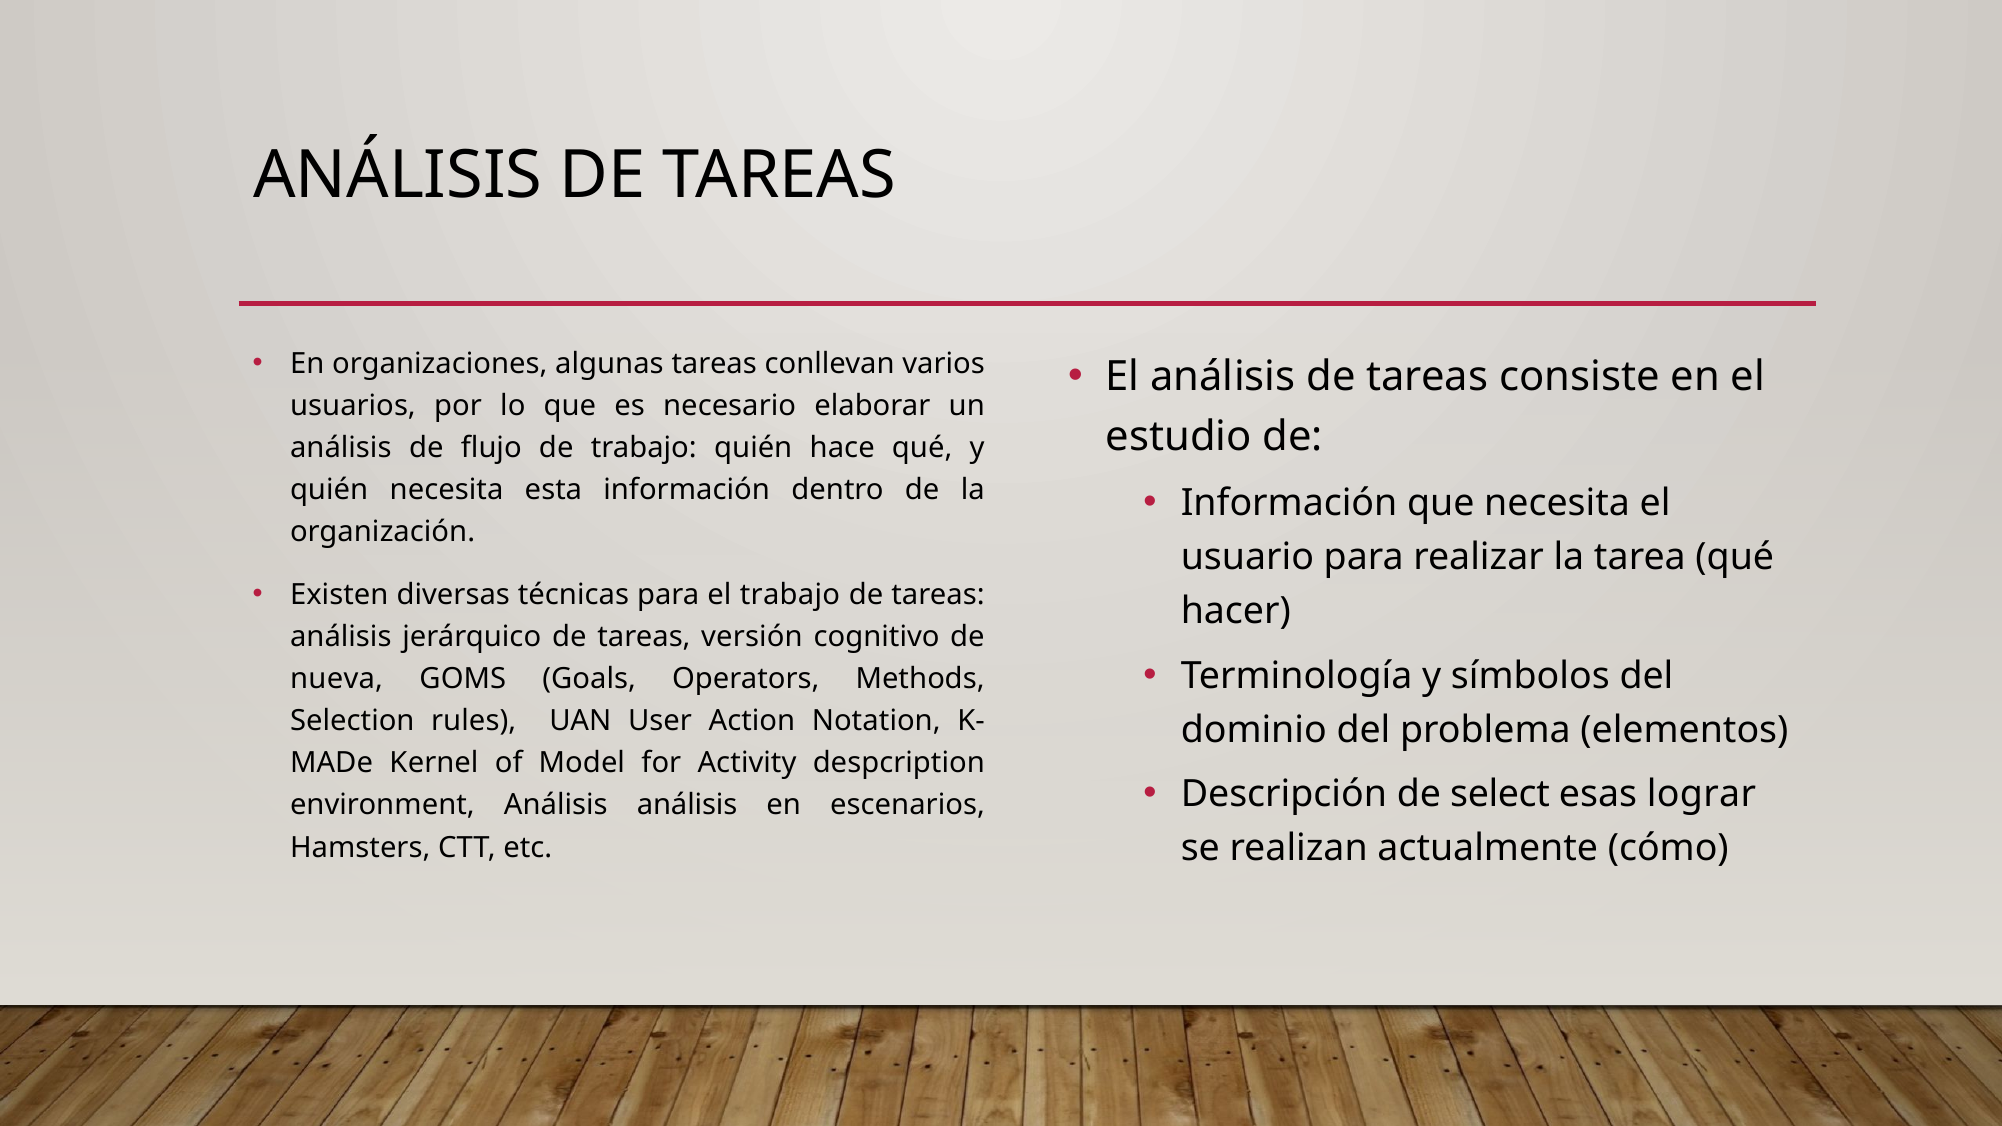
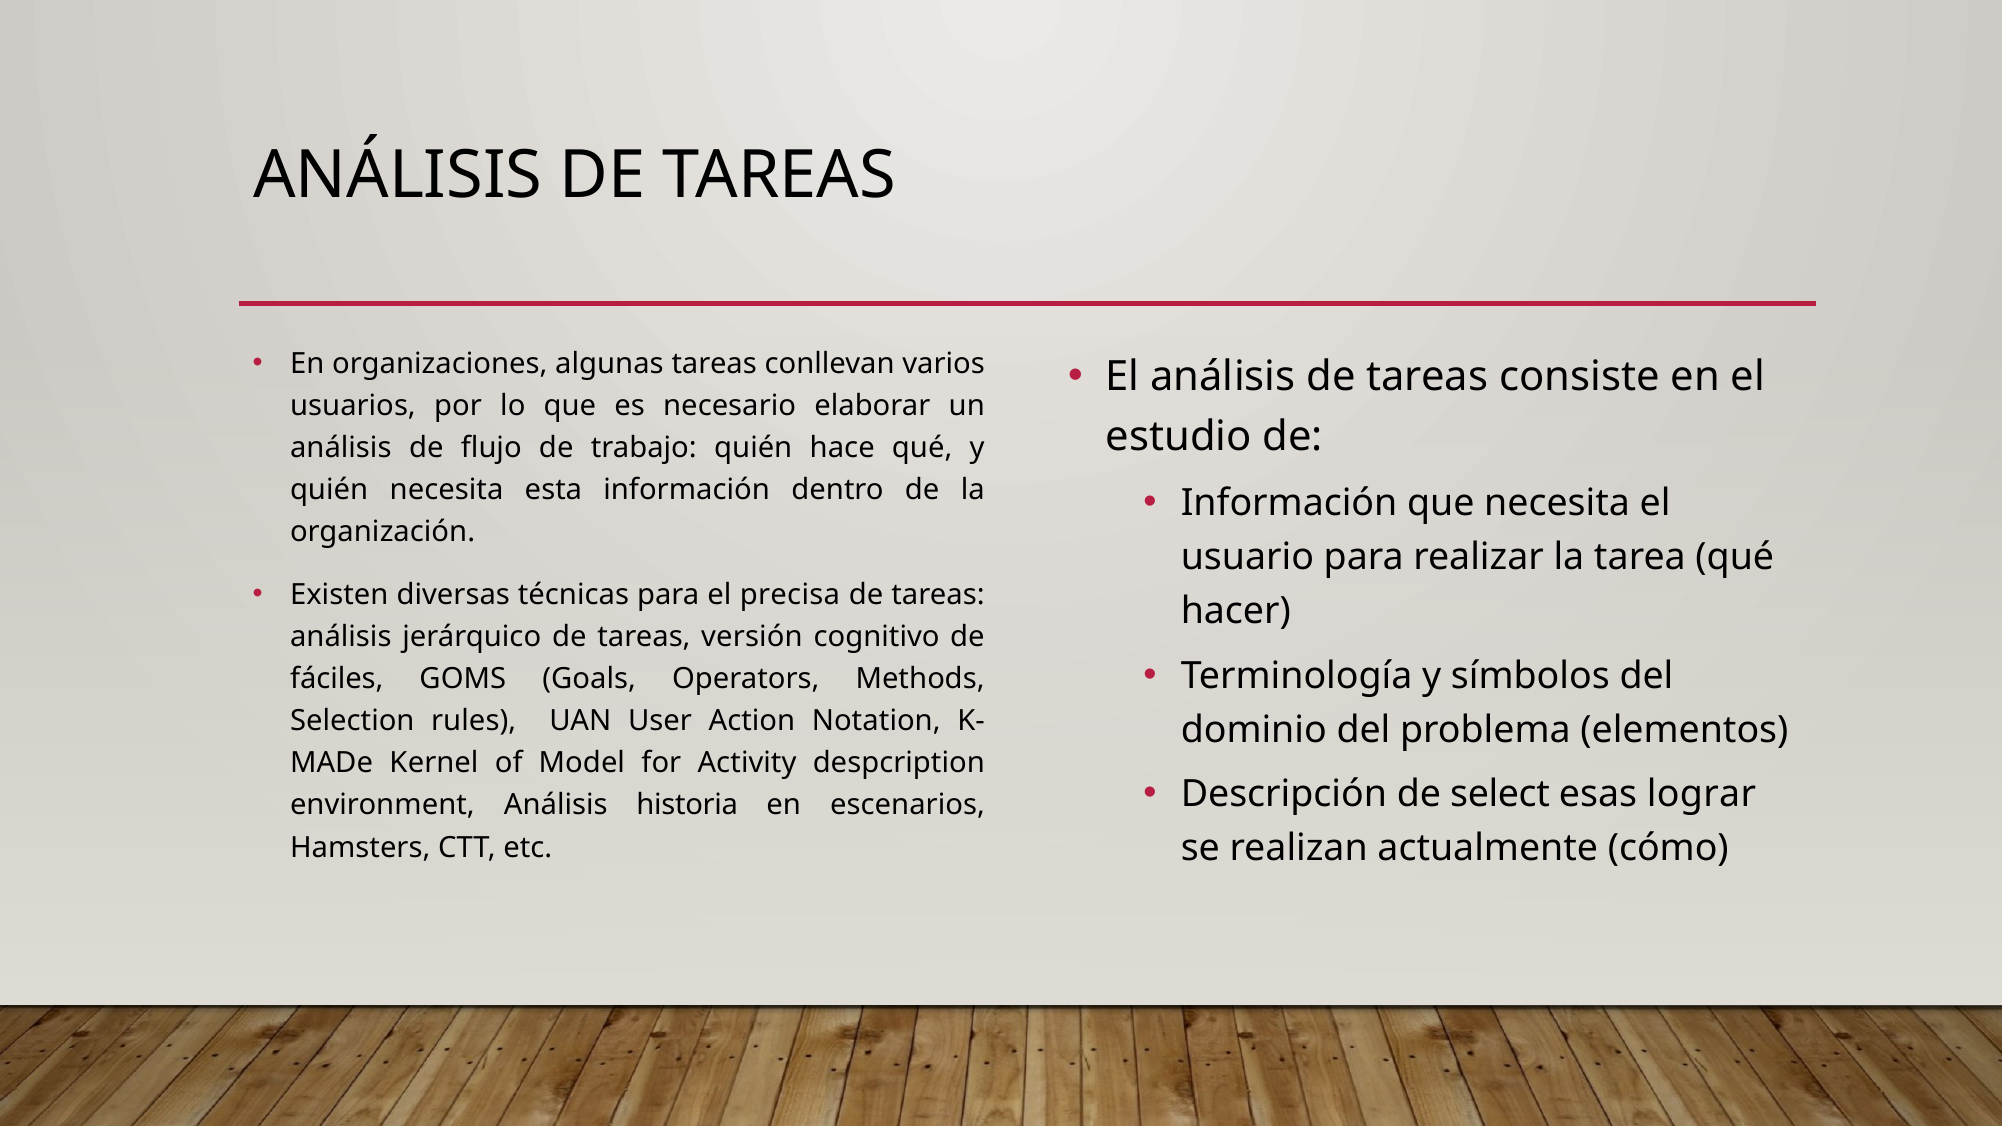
el trabajo: trabajo -> precisa (790, 595)
nueva: nueva -> fáciles (337, 679)
Análisis análisis: análisis -> historia (687, 805)
